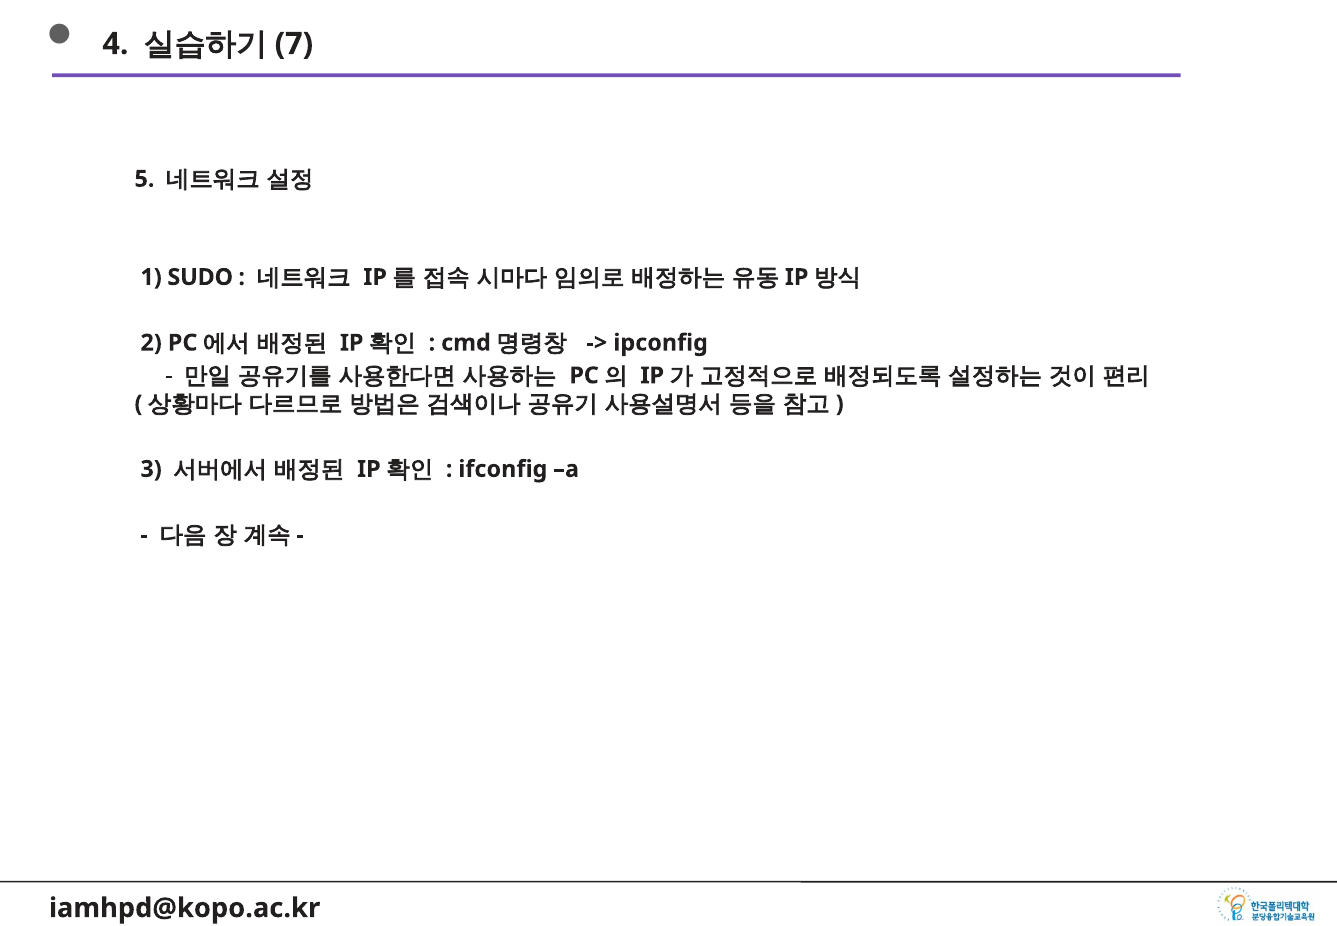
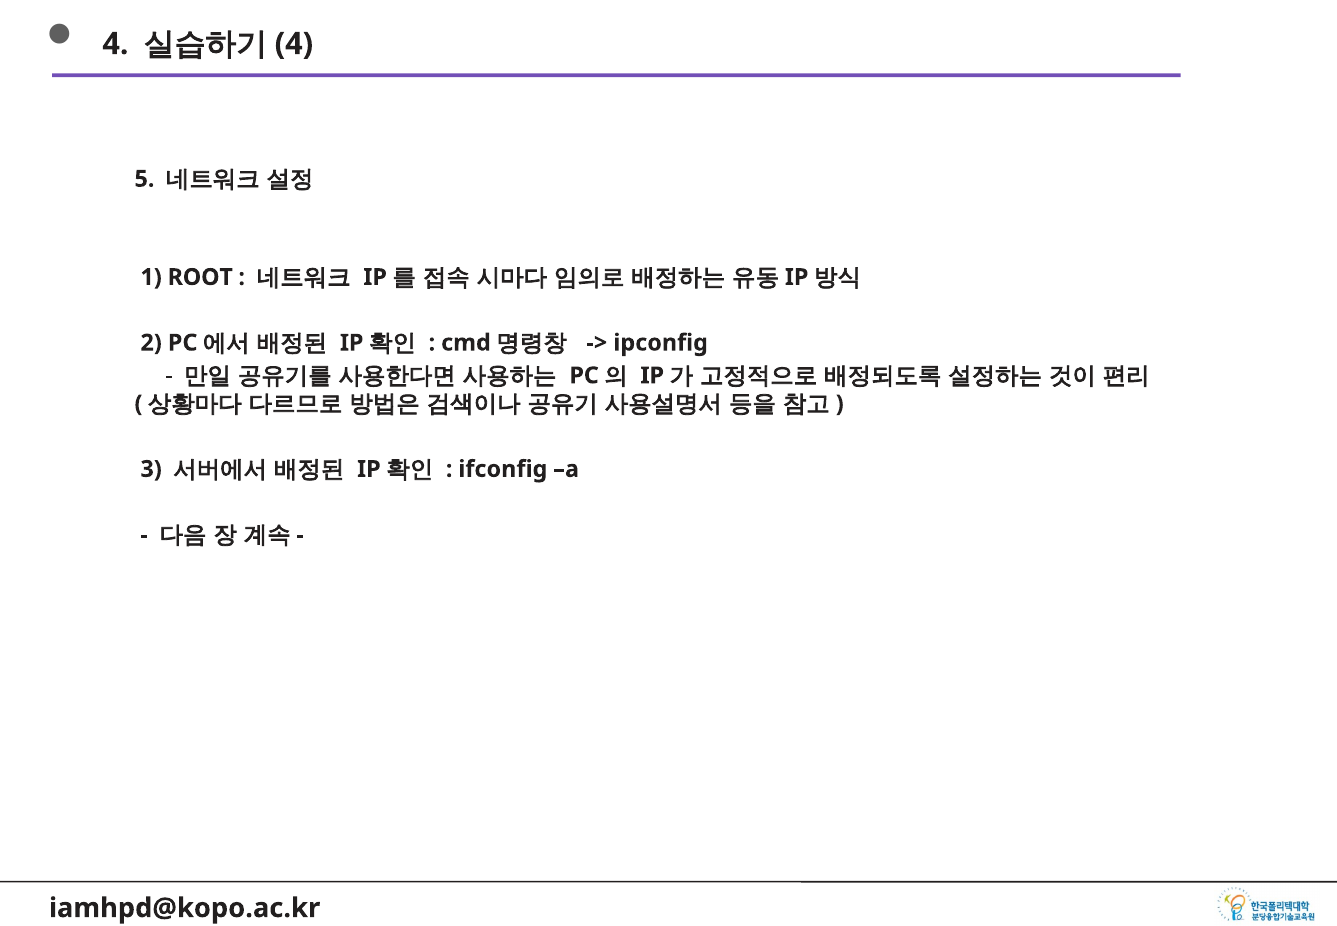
7: 7 -> 4 (294, 44)
SUDO: SUDO -> ROOT (200, 277)
